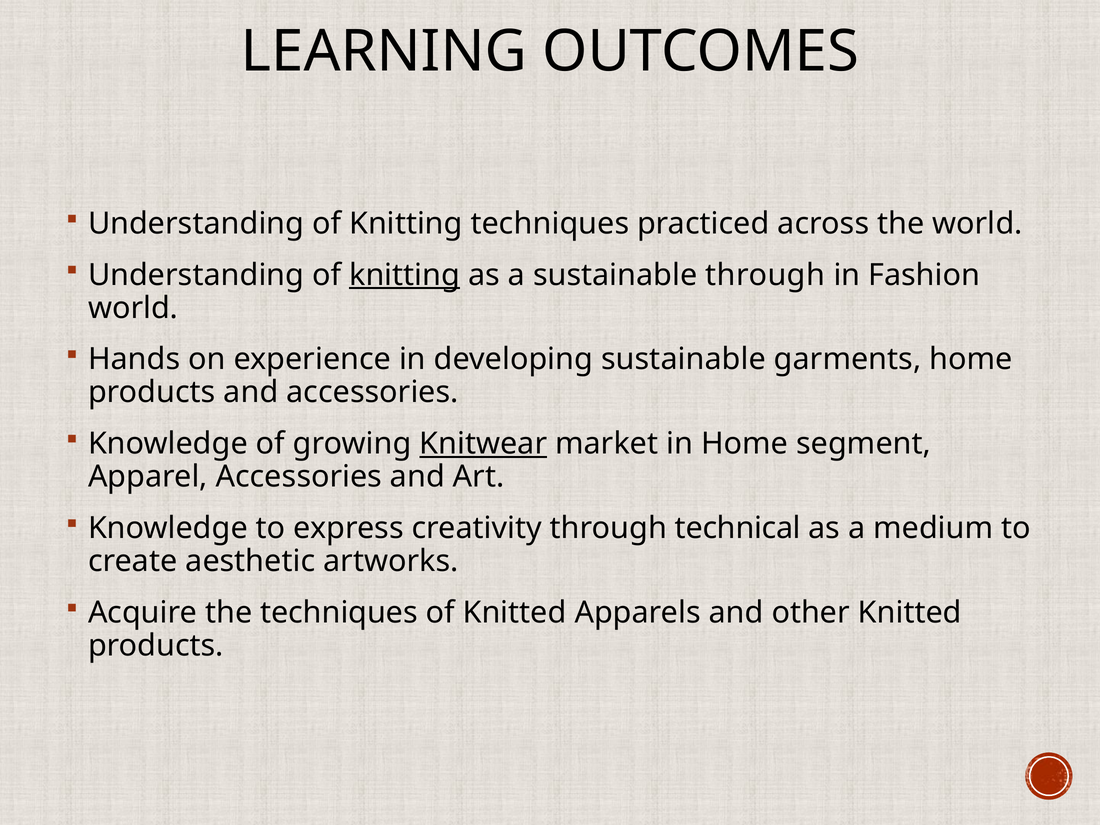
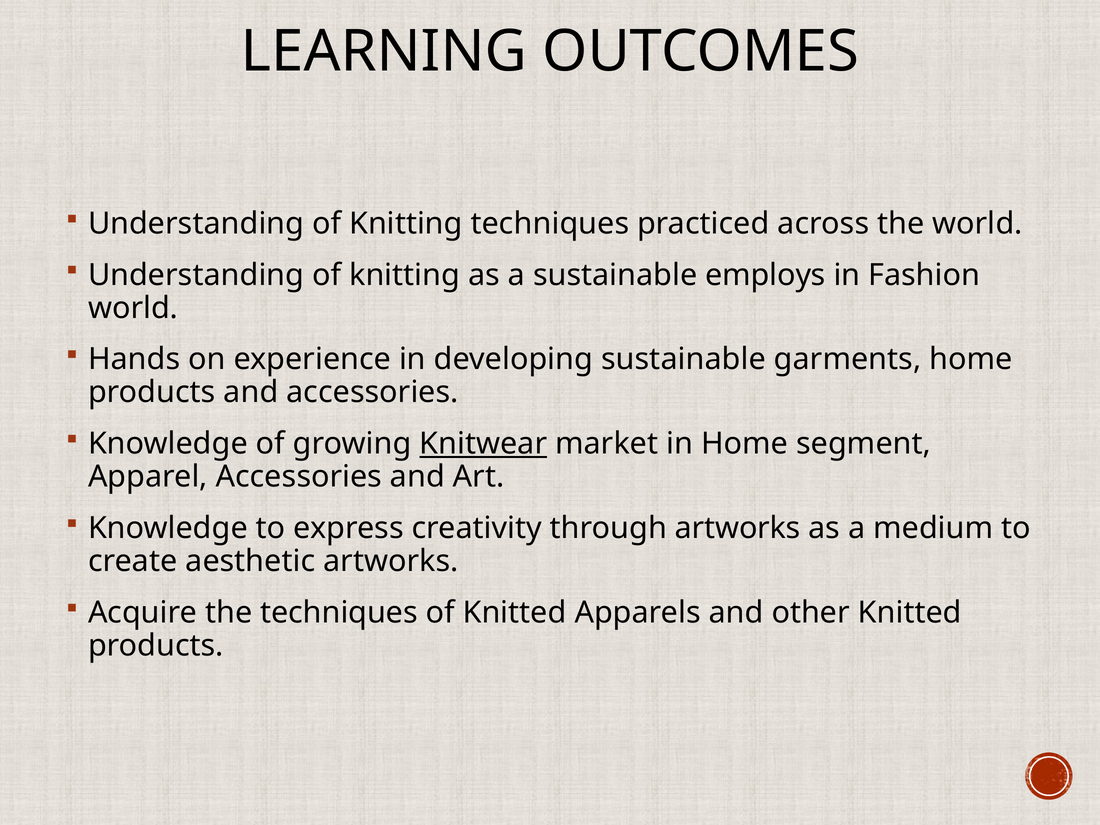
knitting underline: present -> none (405, 275)
sustainable through: through -> employs (765, 275)
through technical: technical -> artworks (738, 528)
